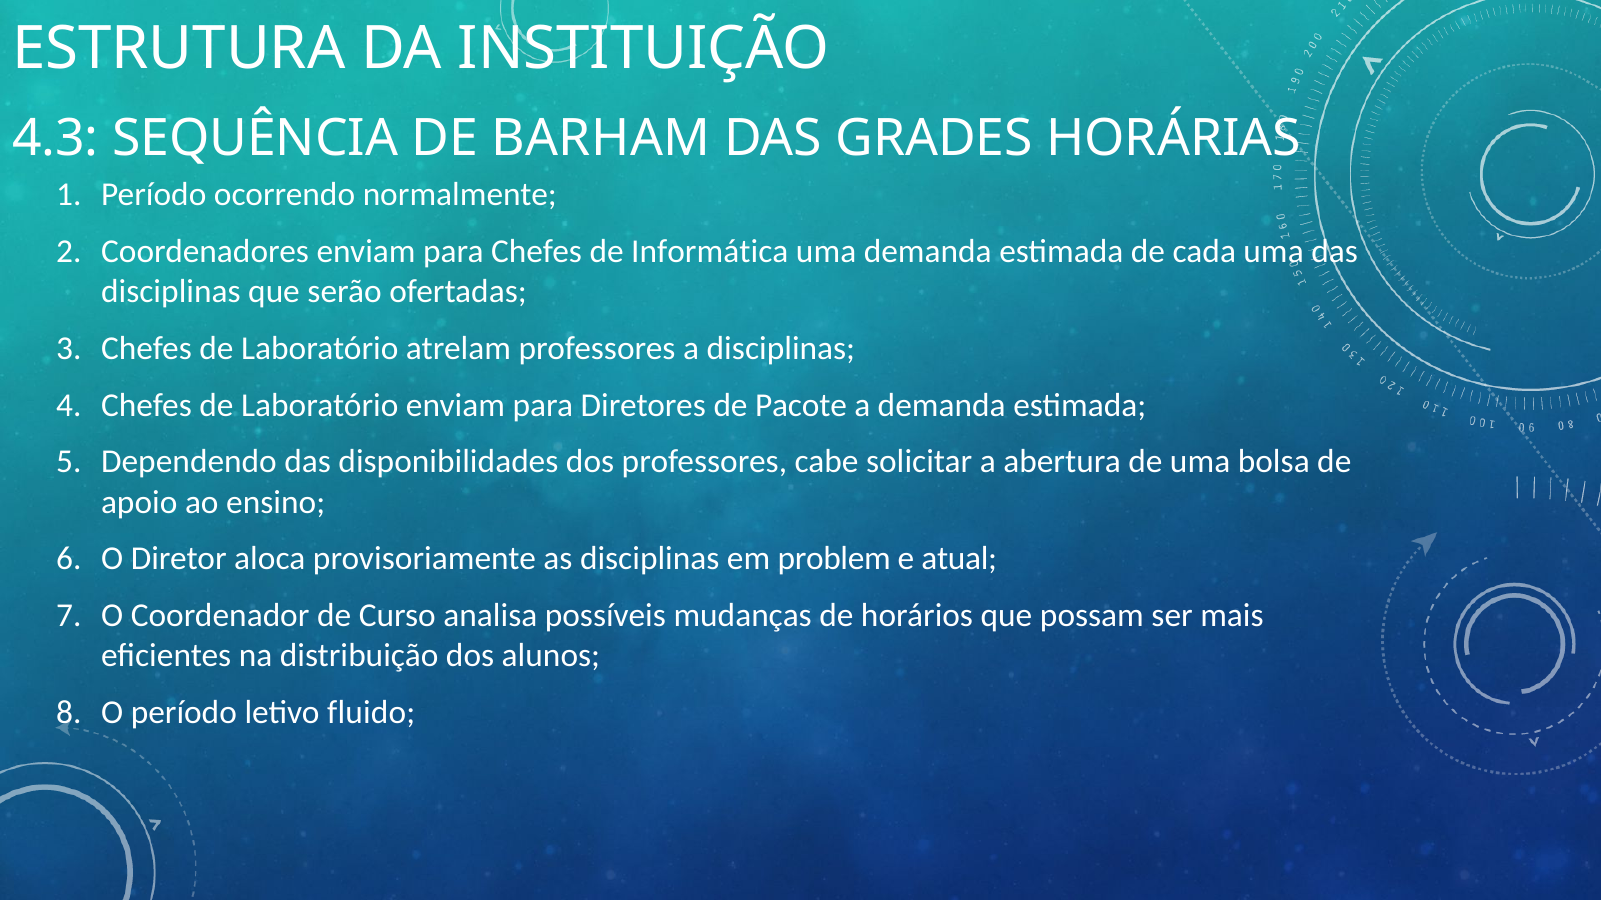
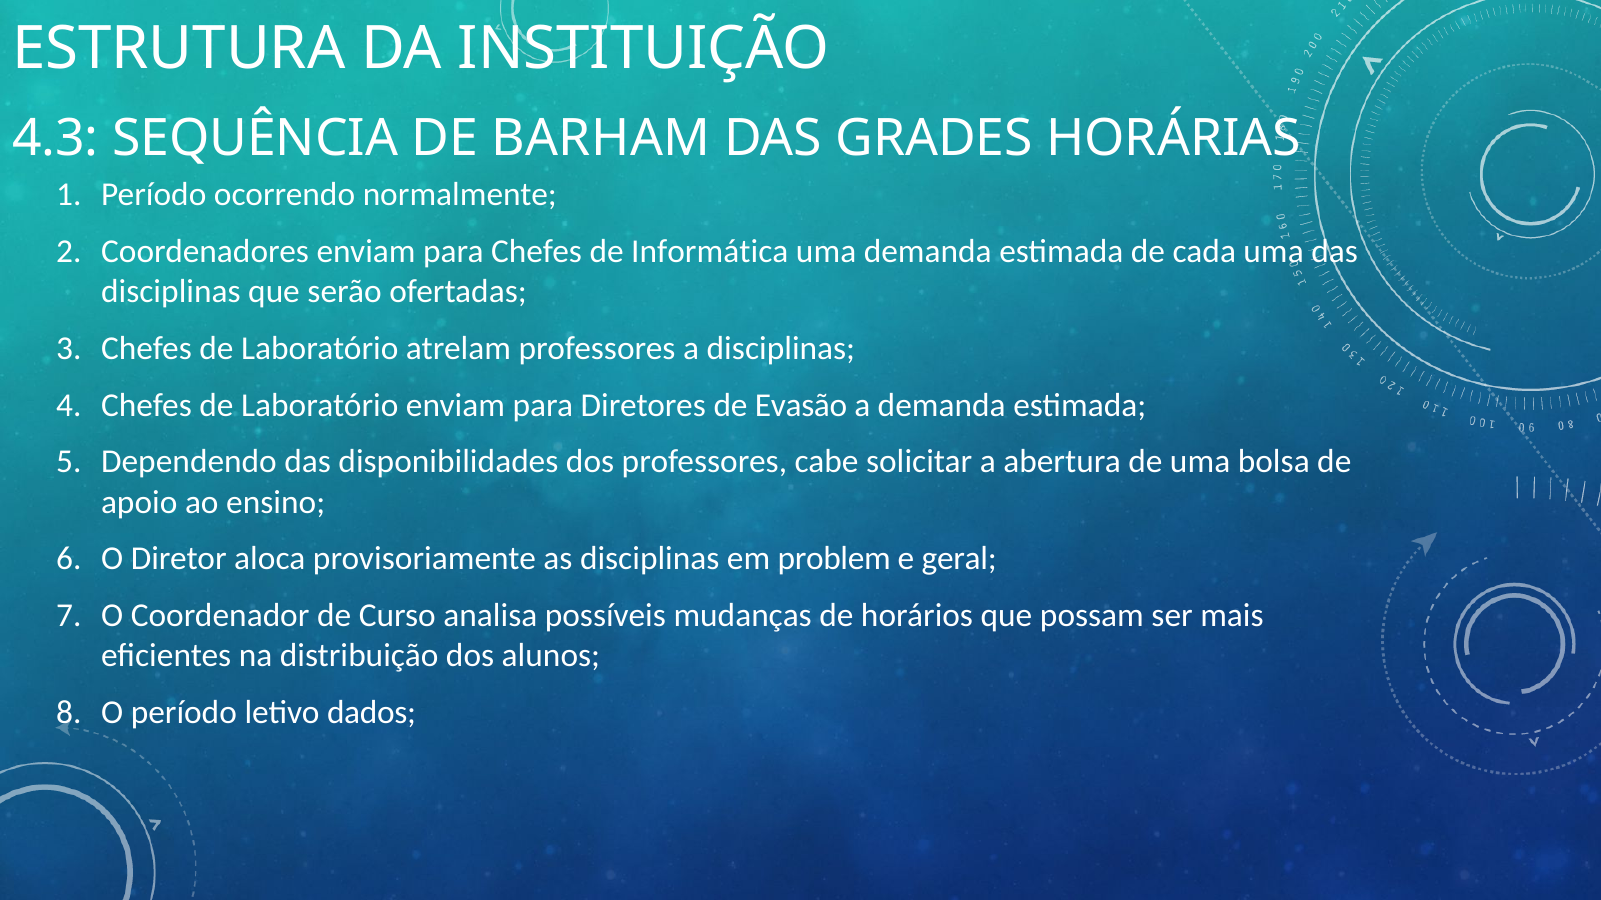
Pacote: Pacote -> Evasão (801, 405)
atual: atual -> geral (959, 559)
fluido: fluido -> dados (371, 713)
